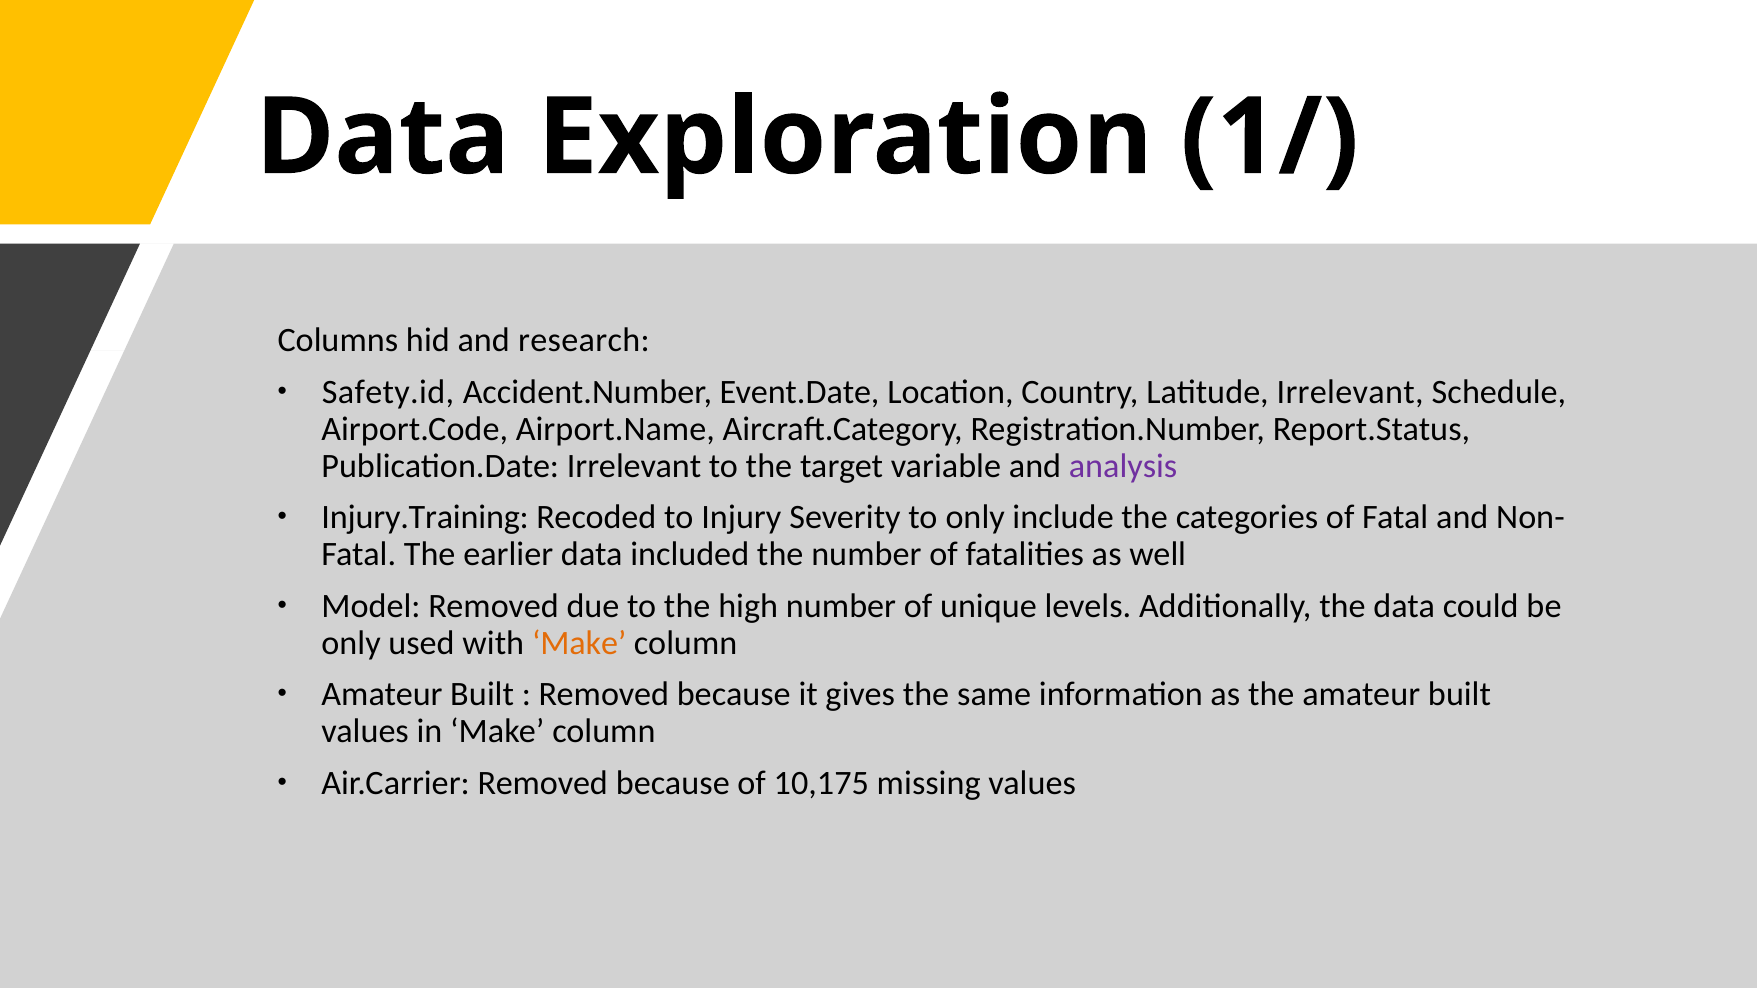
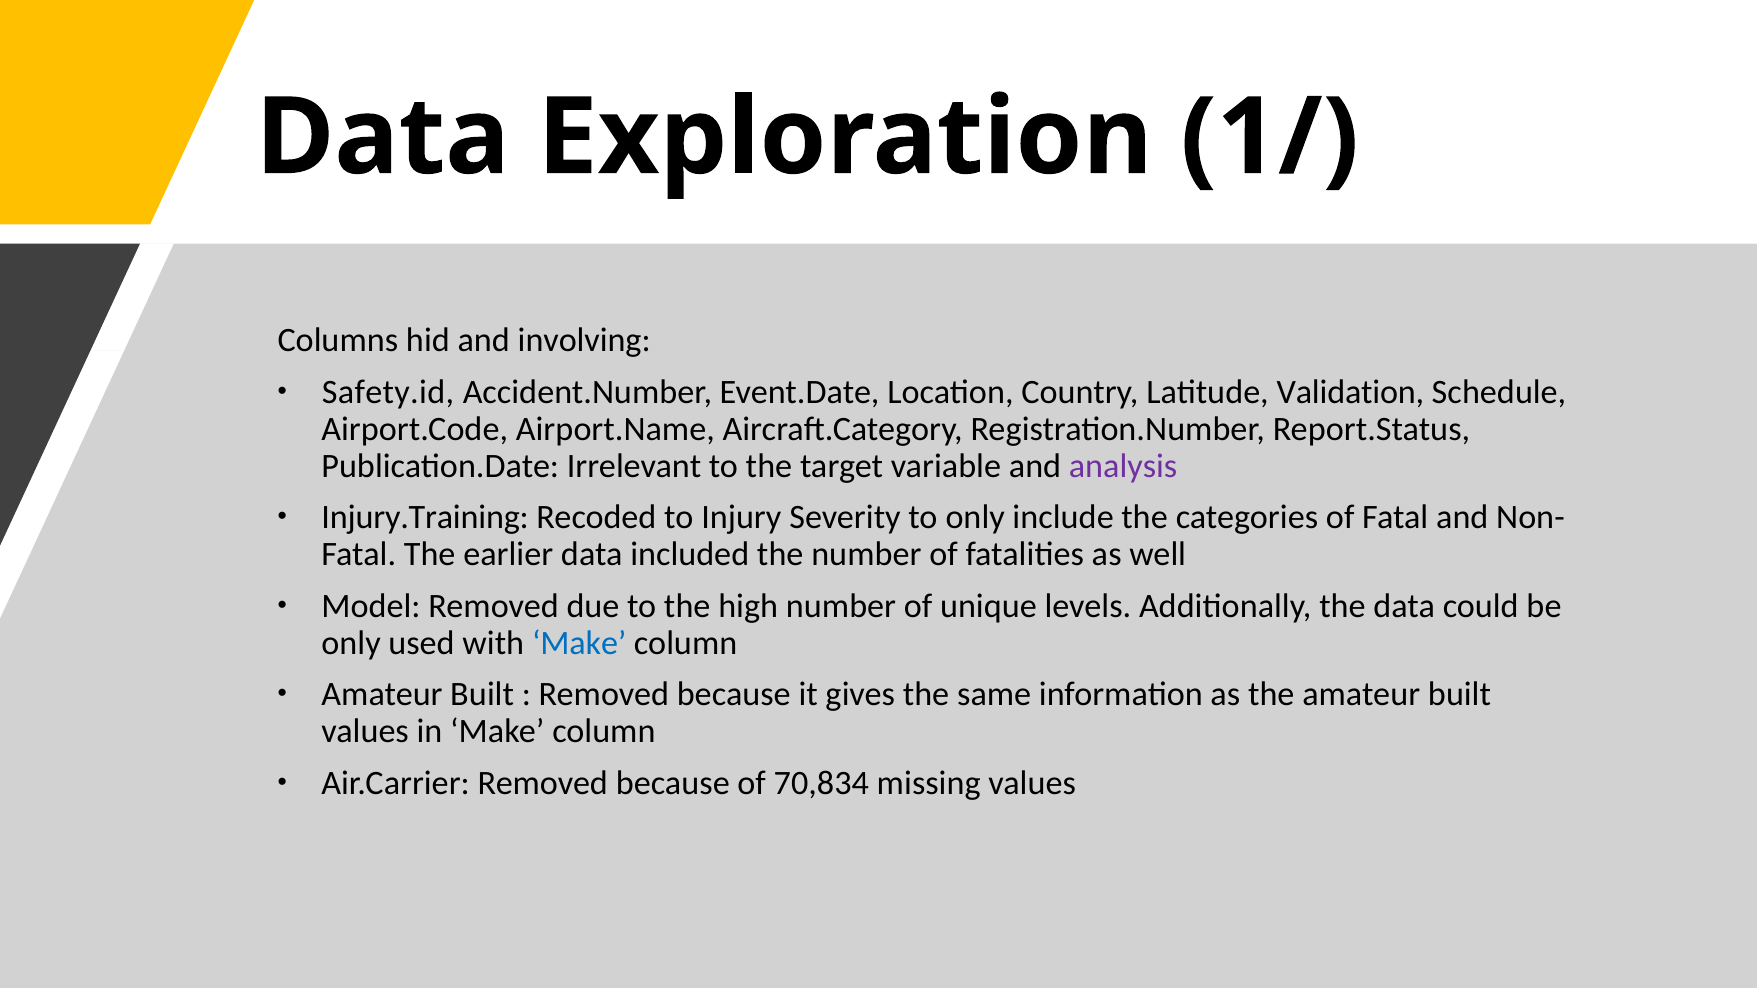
research: research -> involving (584, 341)
Latitude Irrelevant: Irrelevant -> Validation (1350, 392)
Make colour: orange -> blue (579, 643)
10,175: 10,175 -> 70,834 (821, 783)
